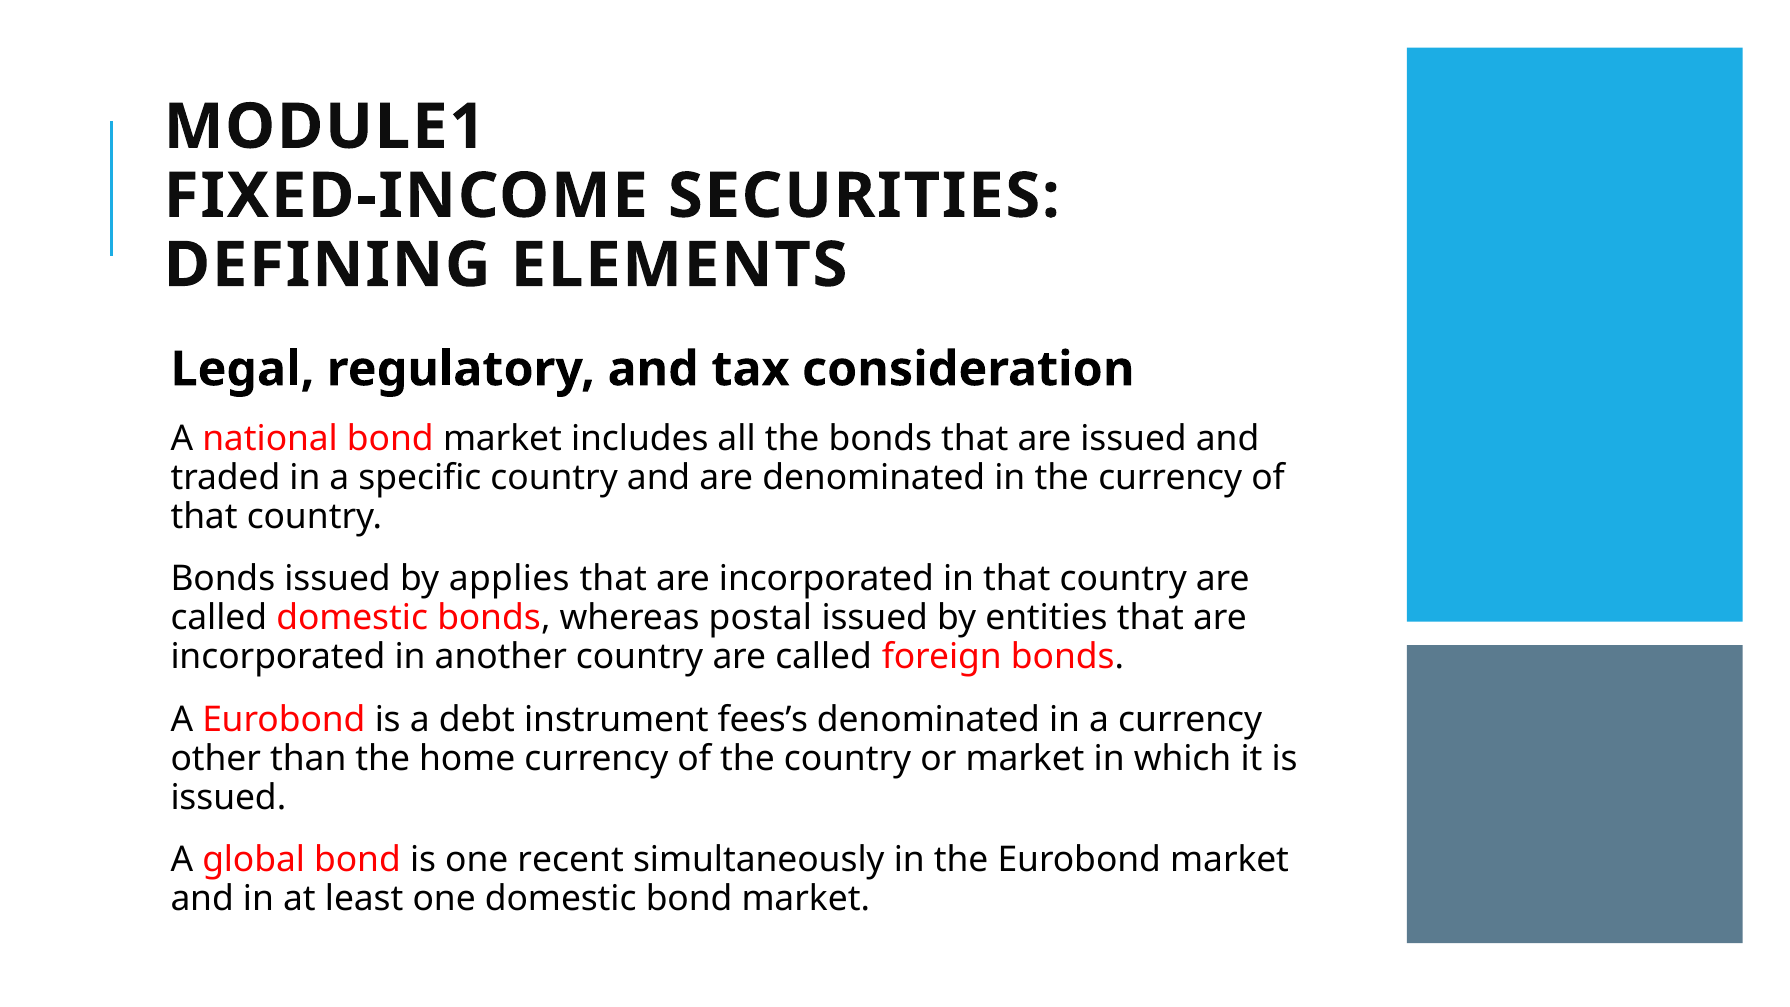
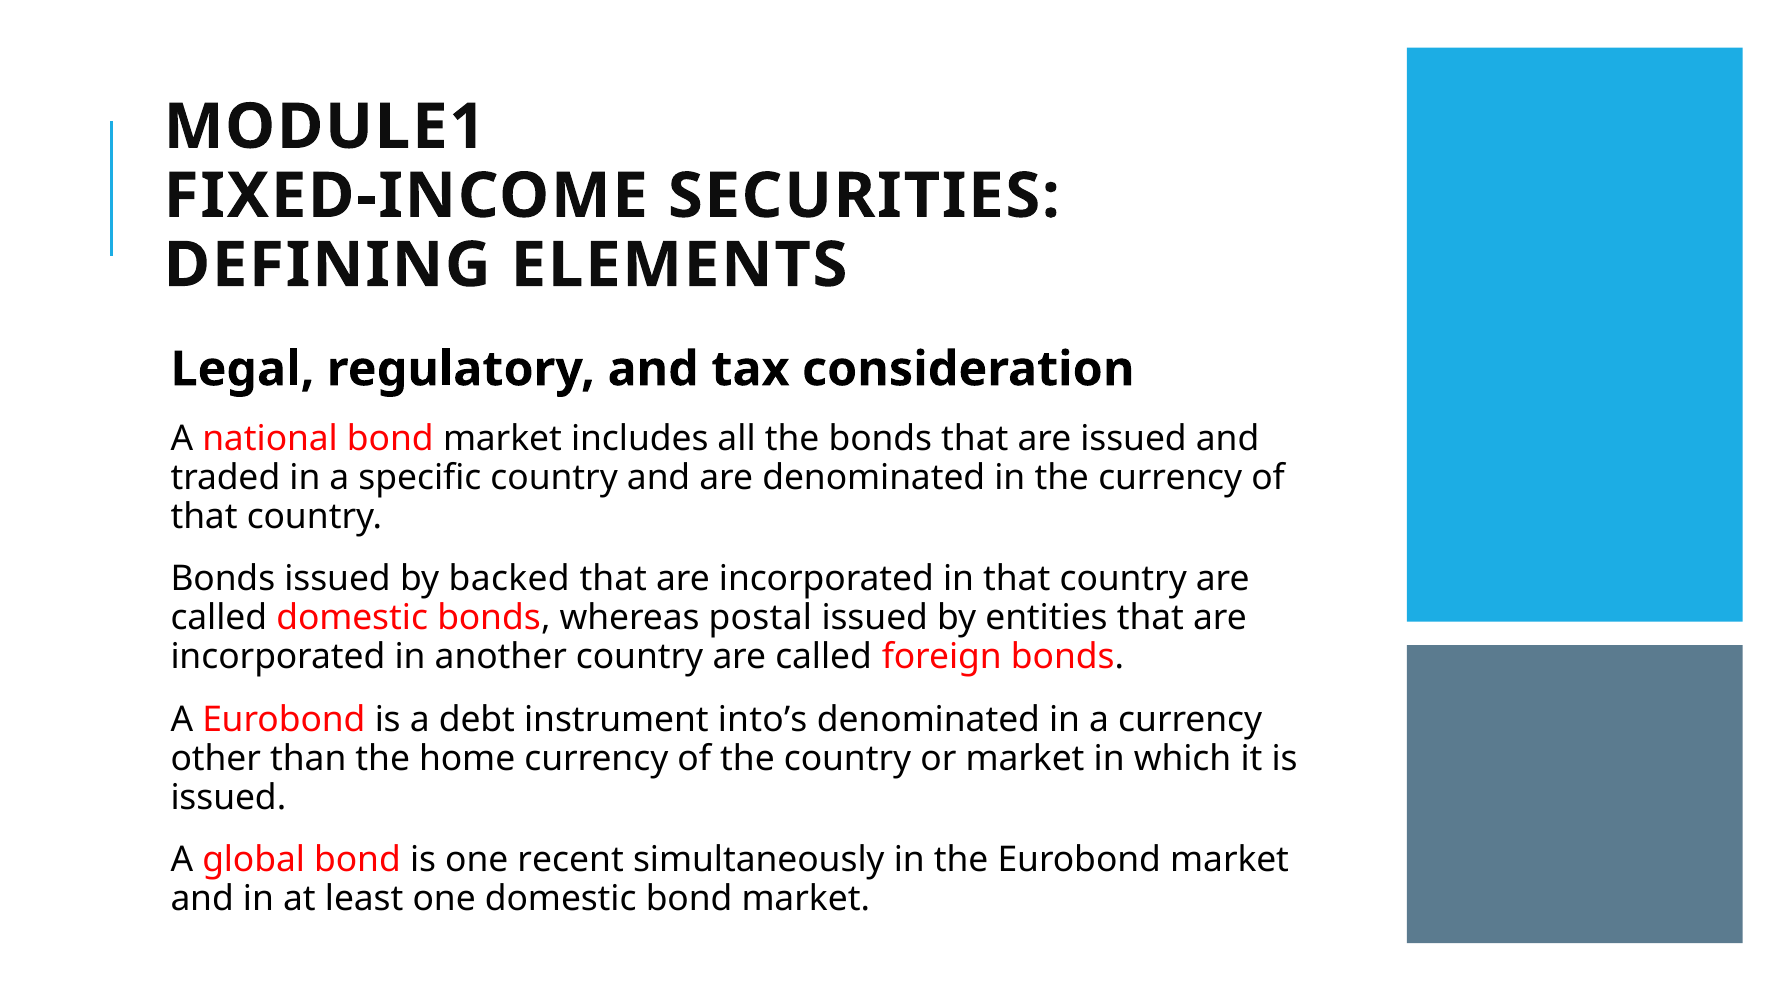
applies: applies -> backed (509, 579)
fees’s: fees’s -> into’s (763, 719)
